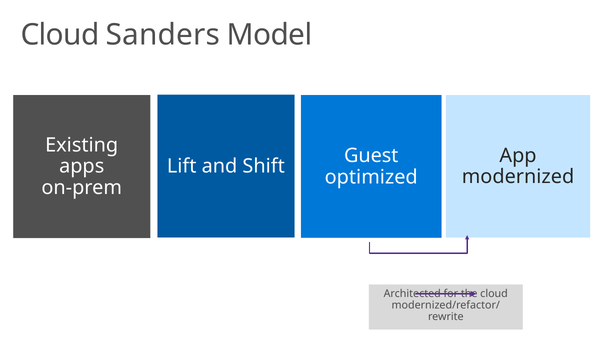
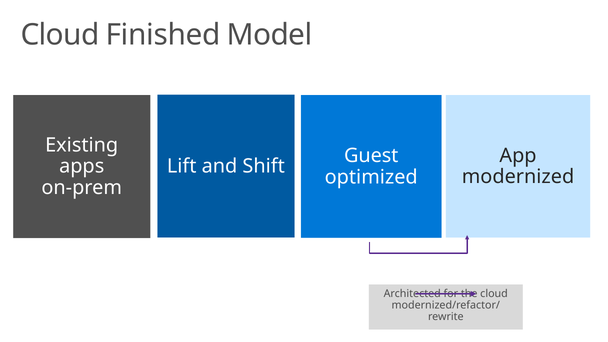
Sanders: Sanders -> Finished (163, 35)
